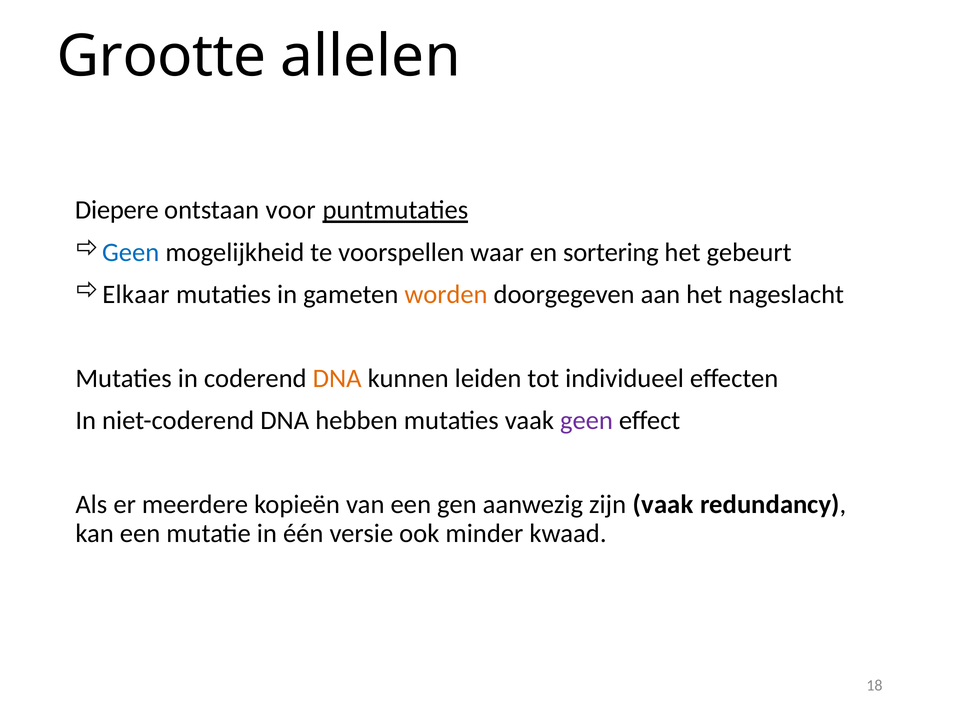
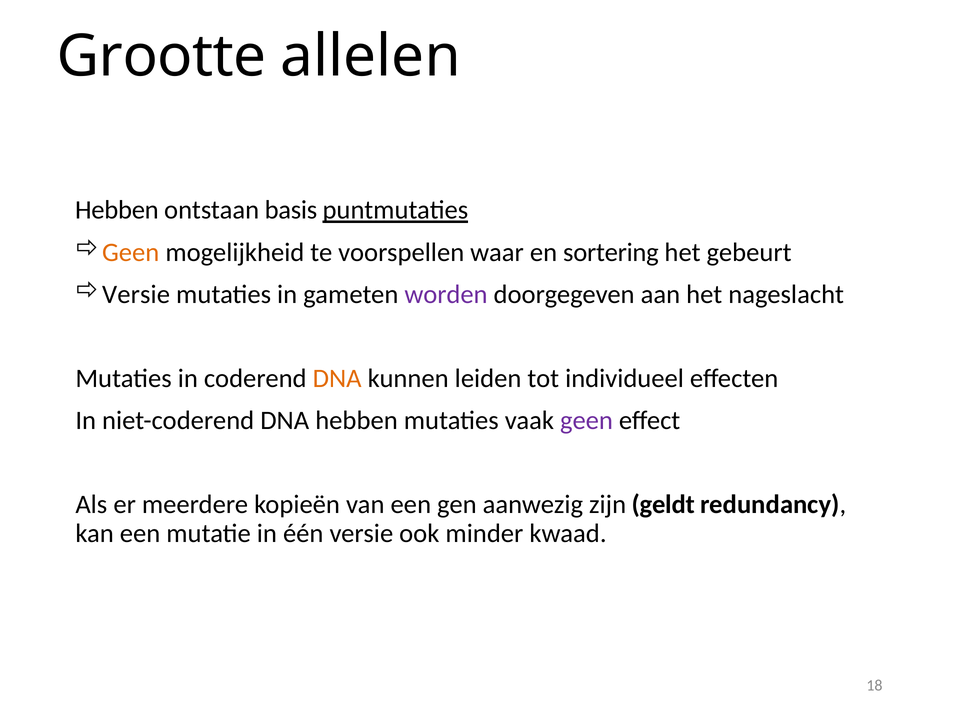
Diepere: Diepere -> Hebben (117, 210)
voor: voor -> basis (291, 210)
Geen colour: blue -> orange (131, 252)
Elkaar: Elkaar -> Versie (136, 294)
worden colour: orange -> purple (446, 294)
zijn vaak: vaak -> geldt (663, 505)
